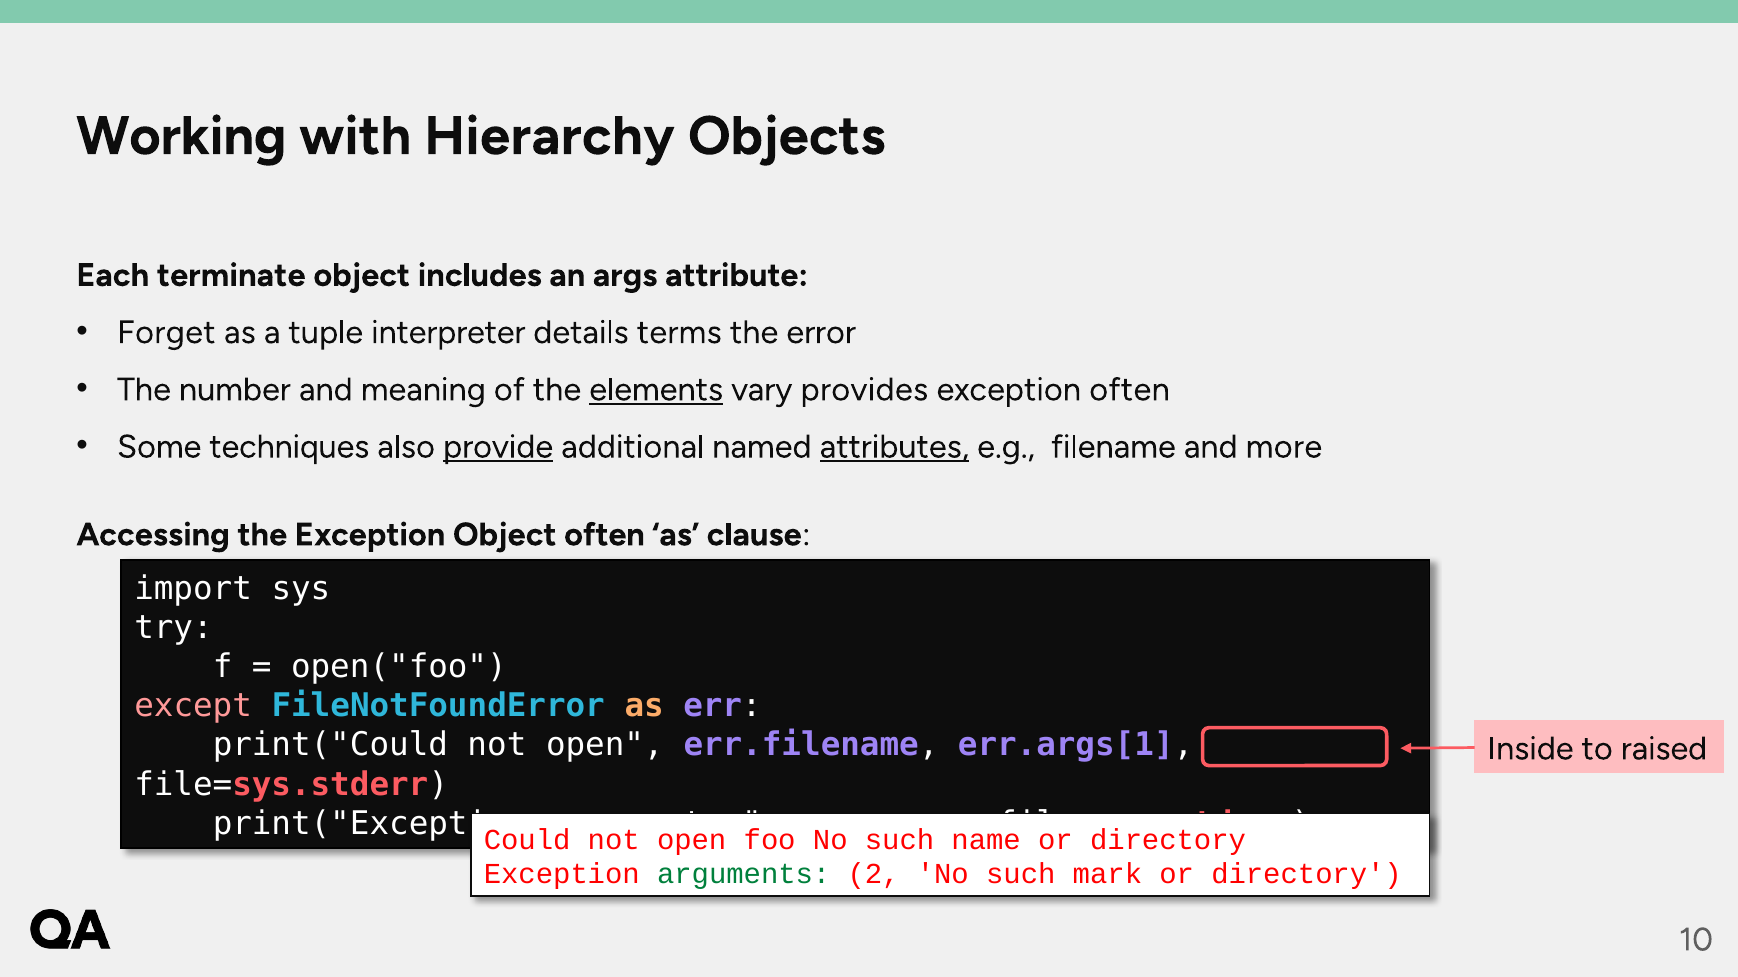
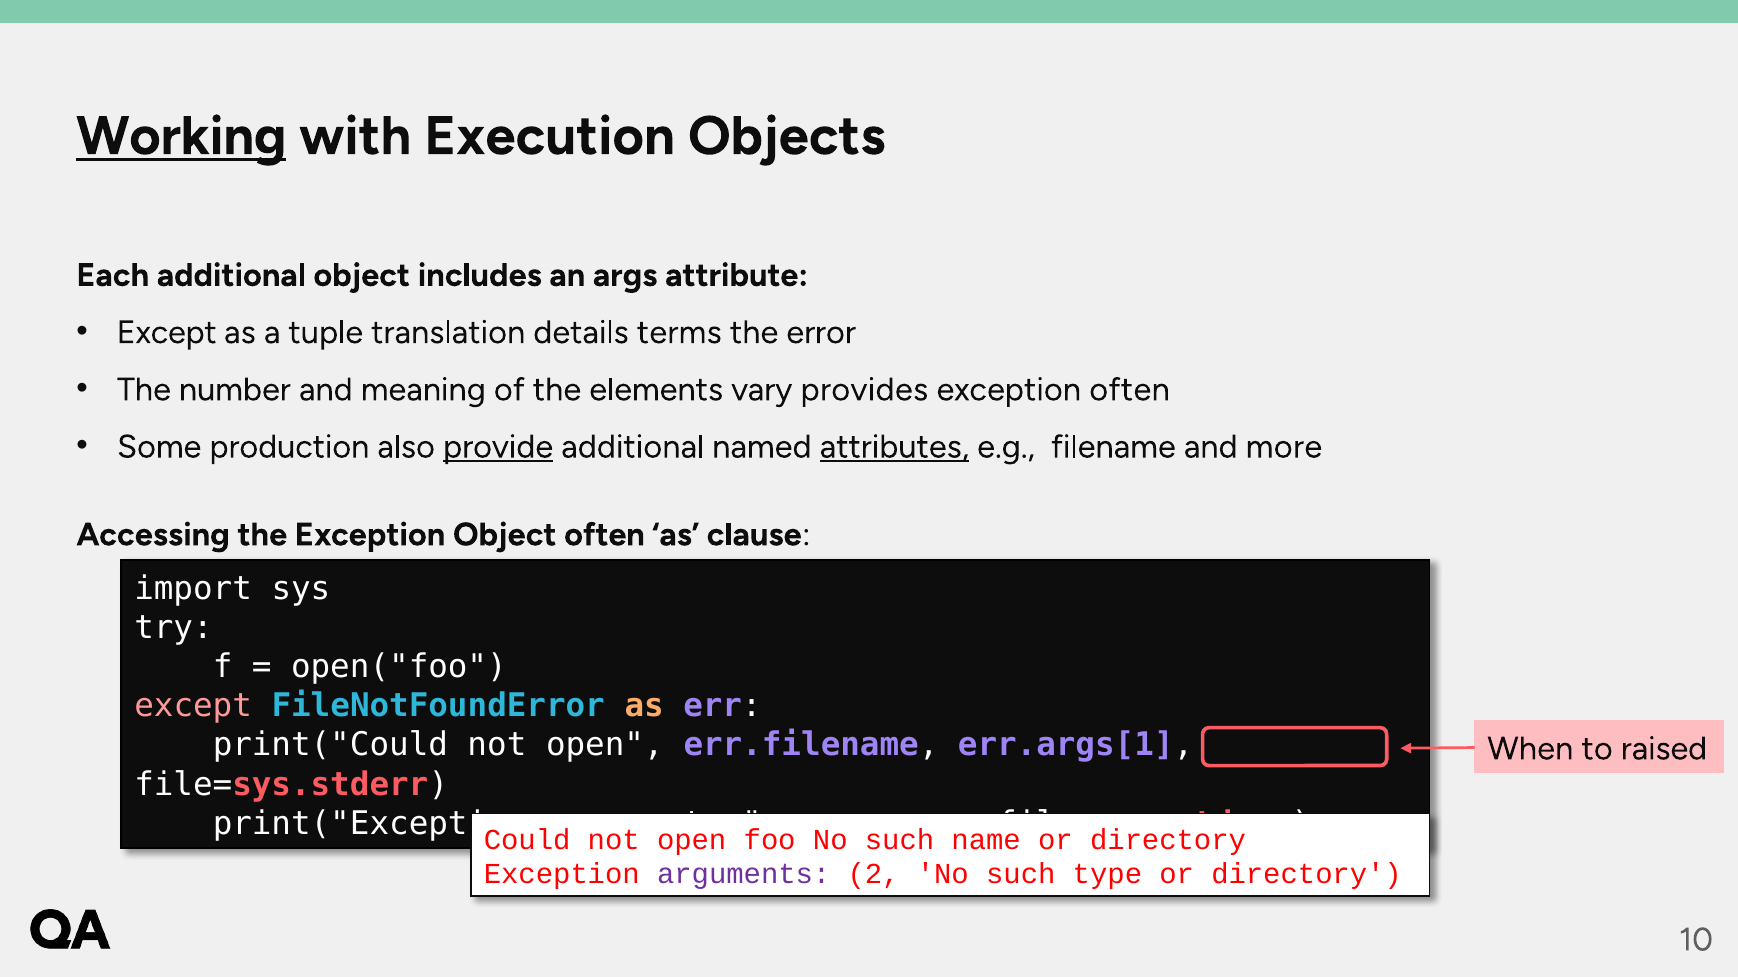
Working underline: none -> present (181, 136)
Hierarchy: Hierarchy -> Execution (550, 136)
Each terminate: terminate -> additional (231, 275)
Forget: Forget -> Except (167, 333)
interpreter: interpreter -> translation (448, 333)
elements underline: present -> none (656, 390)
techniques: techniques -> production (289, 447)
Inside: Inside -> When (1530, 749)
arguments colour: green -> purple (744, 875)
mark: mark -> type (1107, 875)
